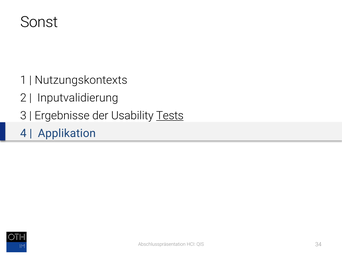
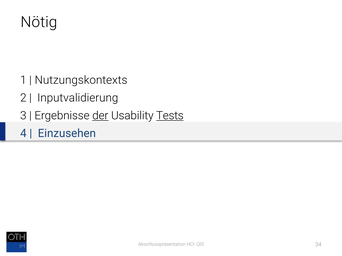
Sonst: Sonst -> Nötig (39, 22)
der underline: none -> present (100, 116)
Applikation: Applikation -> Einzusehen (67, 134)
